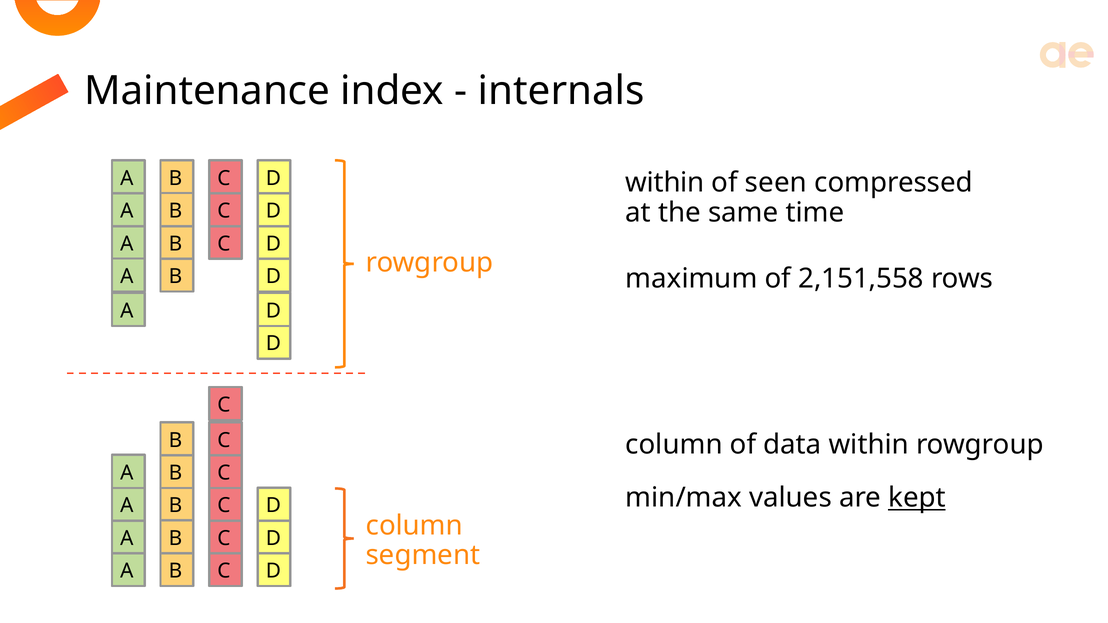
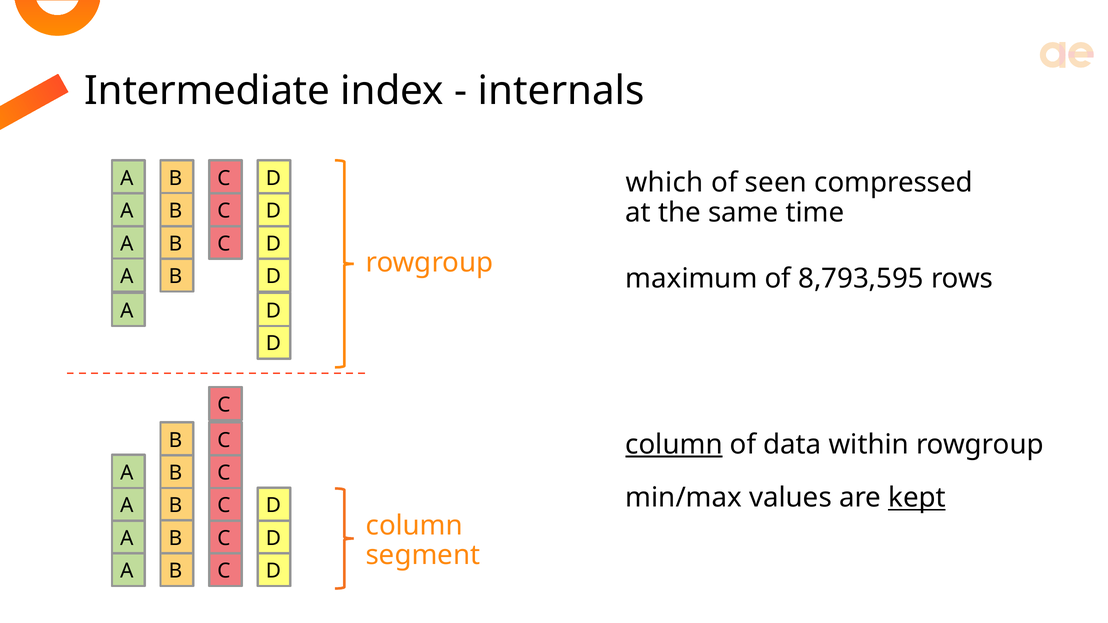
Maintenance: Maintenance -> Intermediate (207, 91)
within: within -> which (665, 183)
2,151,558: 2,151,558 -> 8,793,595 (861, 279)
column underline: none -> present (674, 445)
